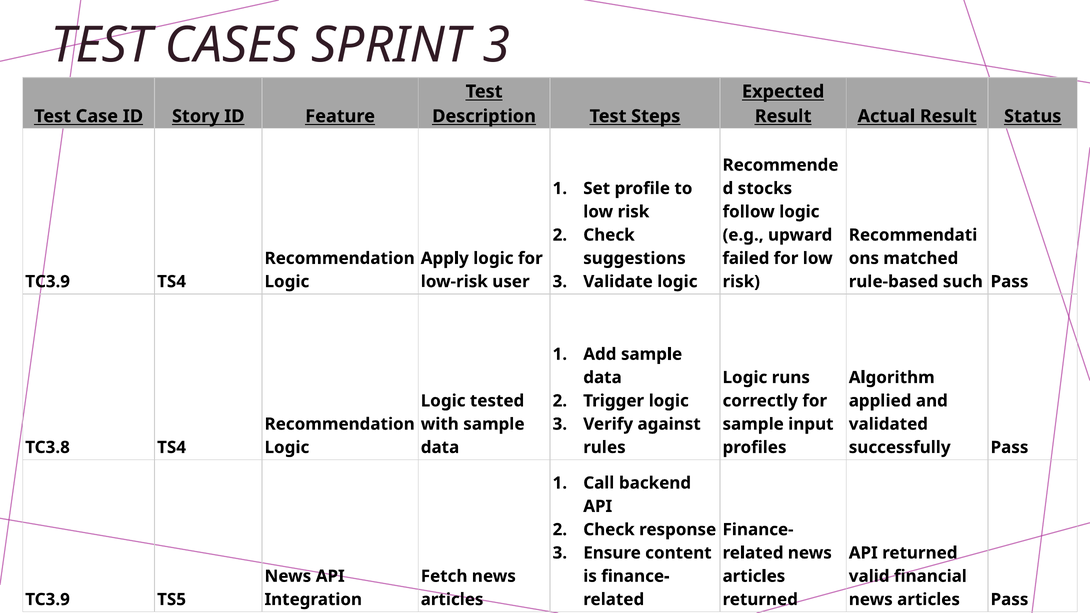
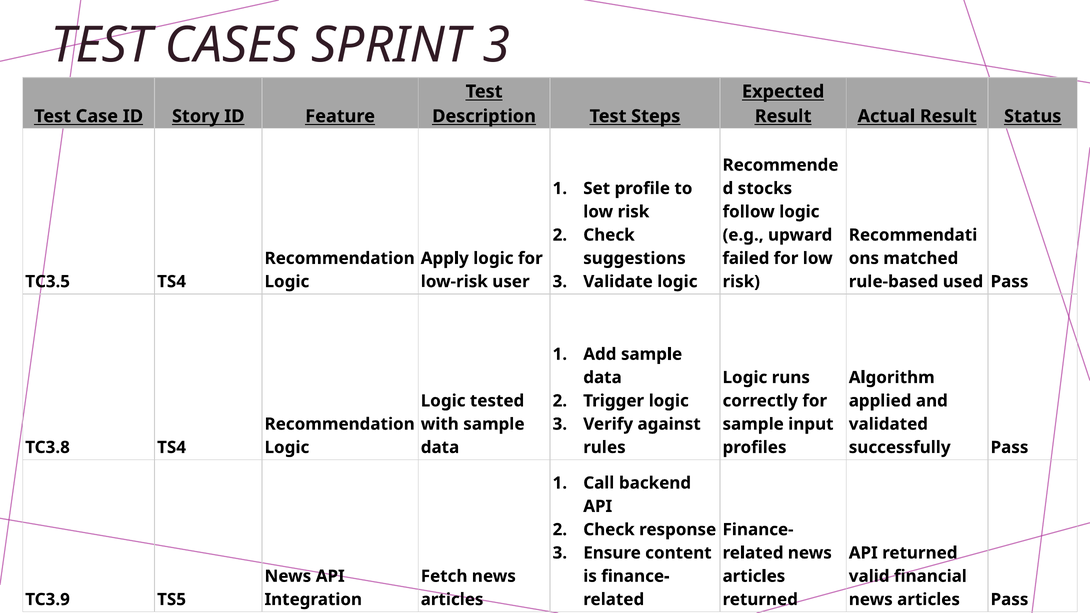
TC3.9: TC3.9 -> TC3.5 (48, 282)
such: such -> used (963, 282)
